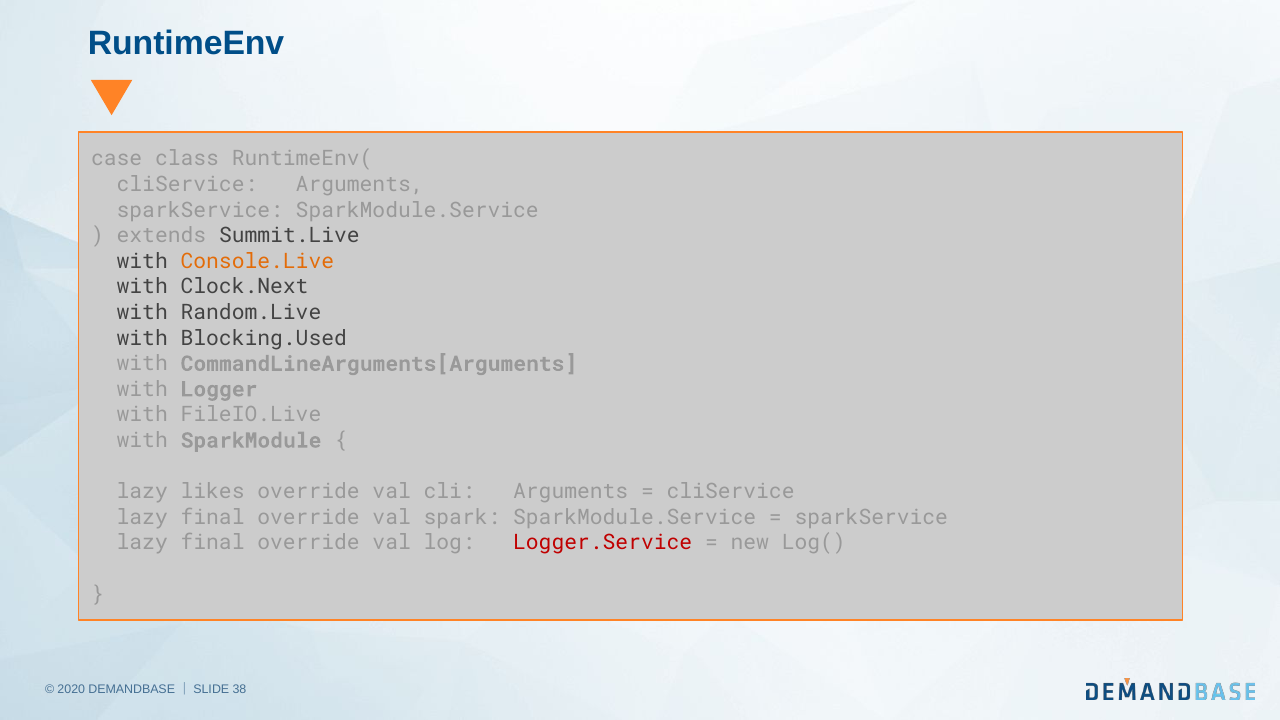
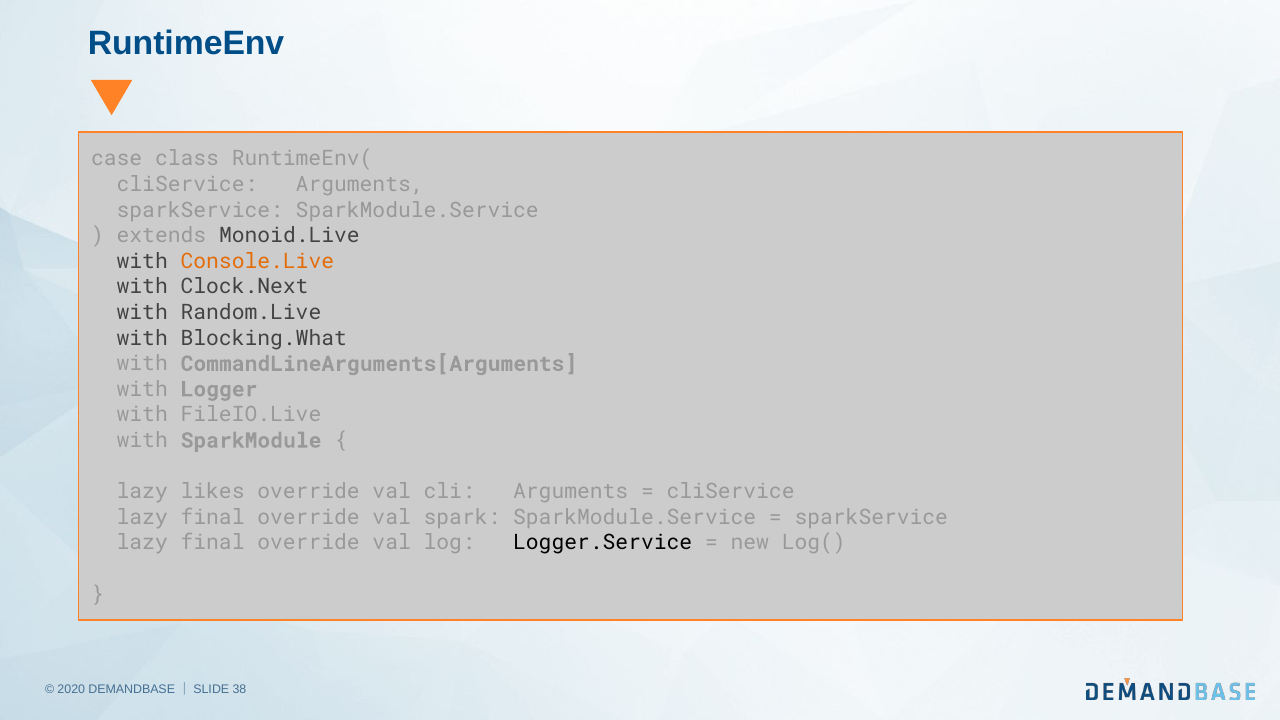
Summit.Live: Summit.Live -> Monoid.Live (289, 236)
Blocking.Used: Blocking.Used -> Blocking.What (264, 338)
Logger.Service colour: red -> black (603, 543)
